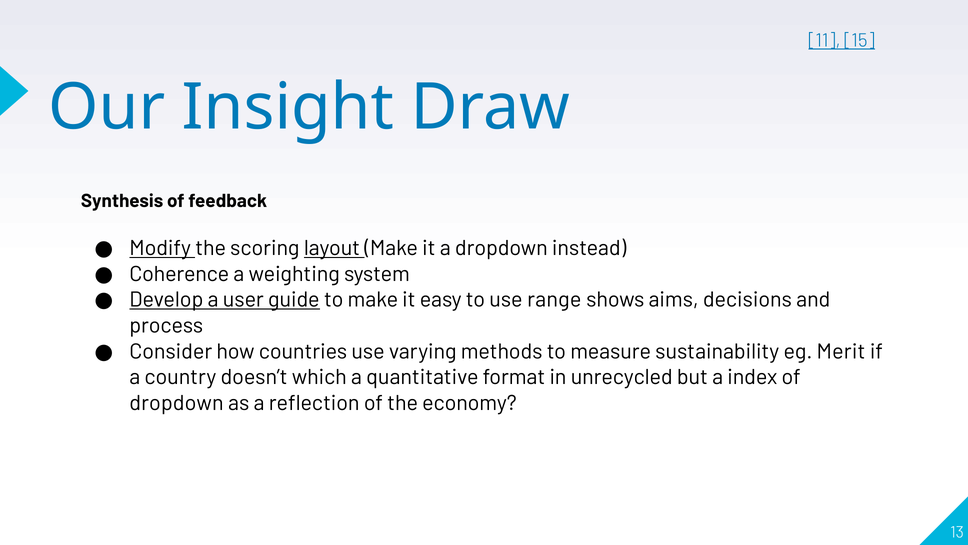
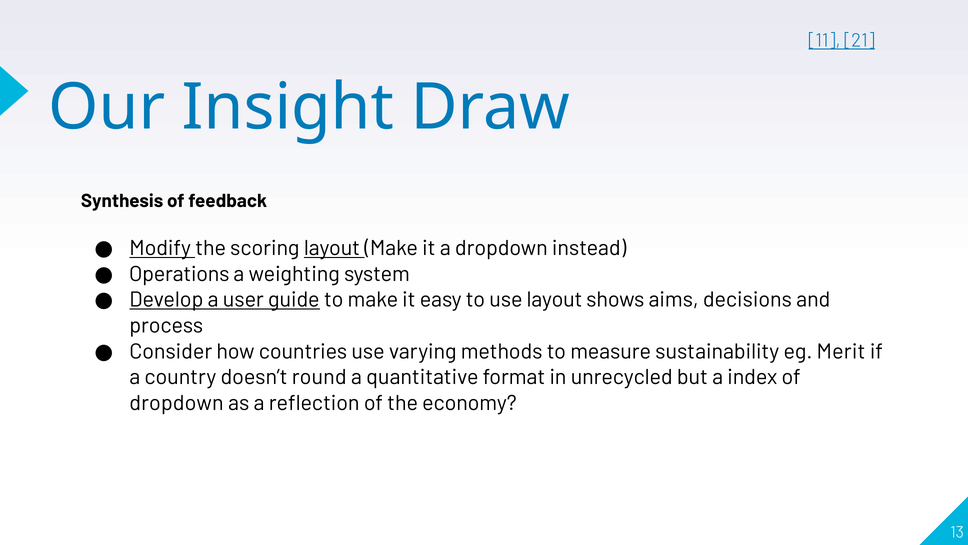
15: 15 -> 21 (859, 41)
Coherence: Coherence -> Operations (179, 274)
use range: range -> layout (554, 300)
which: which -> round (319, 377)
